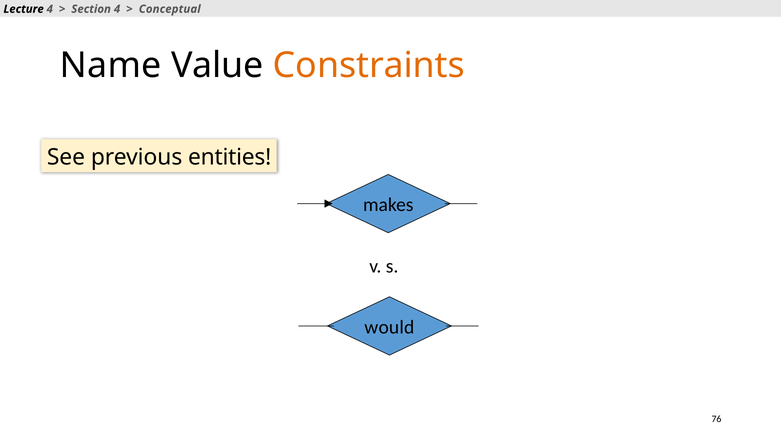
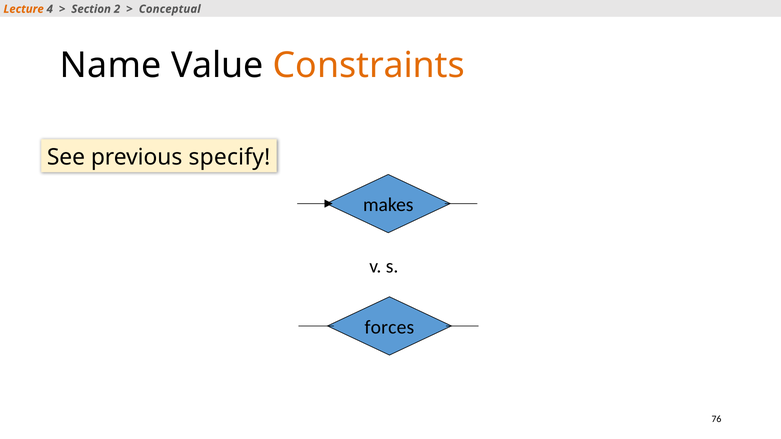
Lecture colour: black -> orange (24, 9)
Section 4: 4 -> 2 (117, 9)
entities: entities -> specify (229, 157)
would: would -> forces (389, 328)
